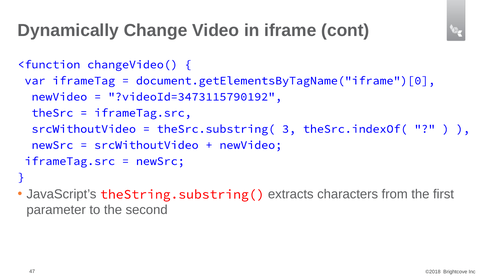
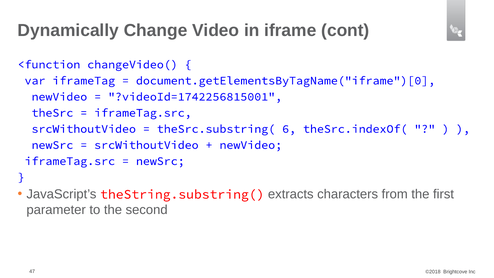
?videoId=3473115790192: ?videoId=3473115790192 -> ?videoId=1742256815001 (195, 97)
3: 3 -> 6 (289, 129)
